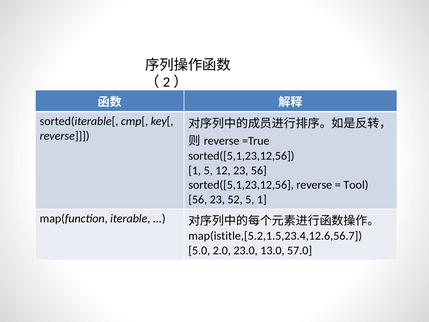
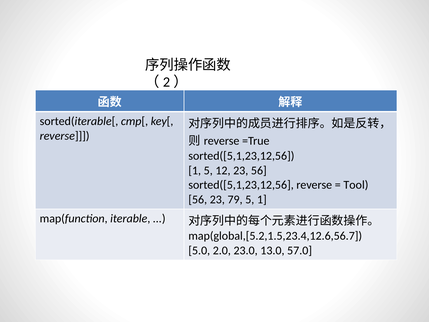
52: 52 -> 79 (235, 199)
map(istitle,[5.2,1.5,23.4,12.6,56.7: map(istitle,[5.2,1.5,23.4,12.6,56.7 -> map(global,[5.2,1.5,23.4,12.6,56.7 (275, 236)
